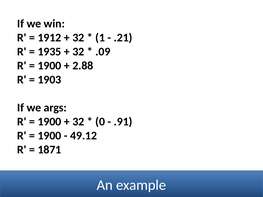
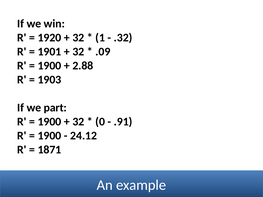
1912: 1912 -> 1920 (49, 38)
.21: .21 -> .32 (123, 38)
1935: 1935 -> 1901 (49, 52)
args: args -> part (55, 108)
49.12: 49.12 -> 24.12 (84, 136)
